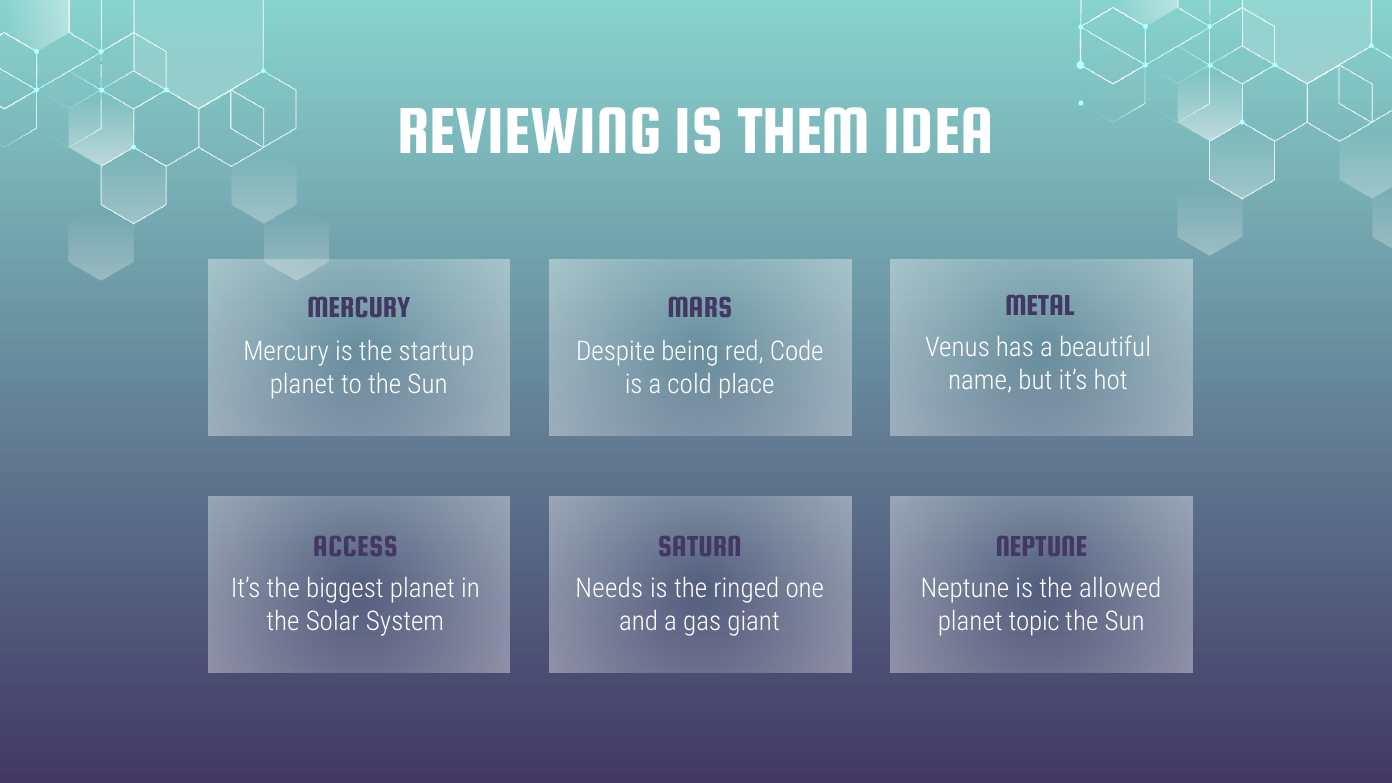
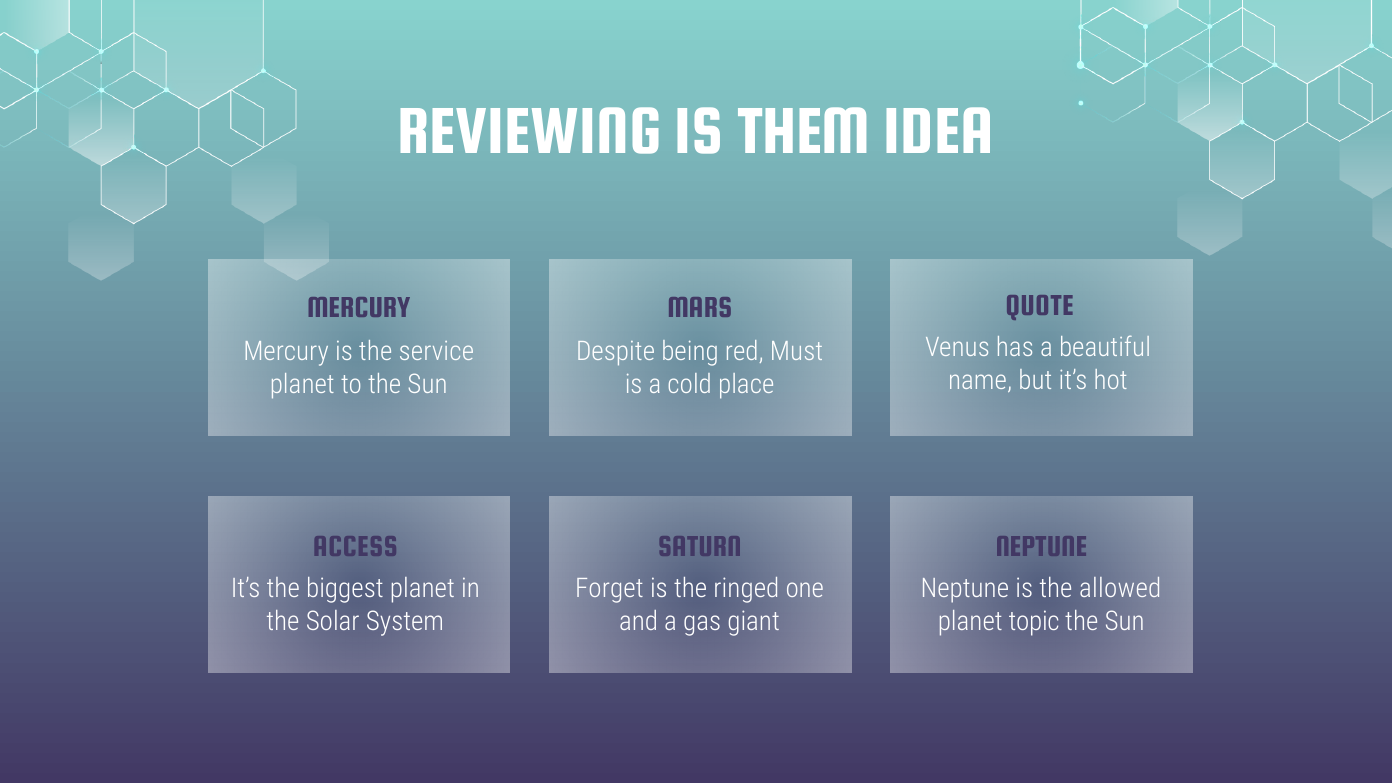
METAL: METAL -> QUOTE (1040, 306)
startup: startup -> service (436, 352)
Code: Code -> Must (797, 352)
Needs: Needs -> Forget (609, 589)
